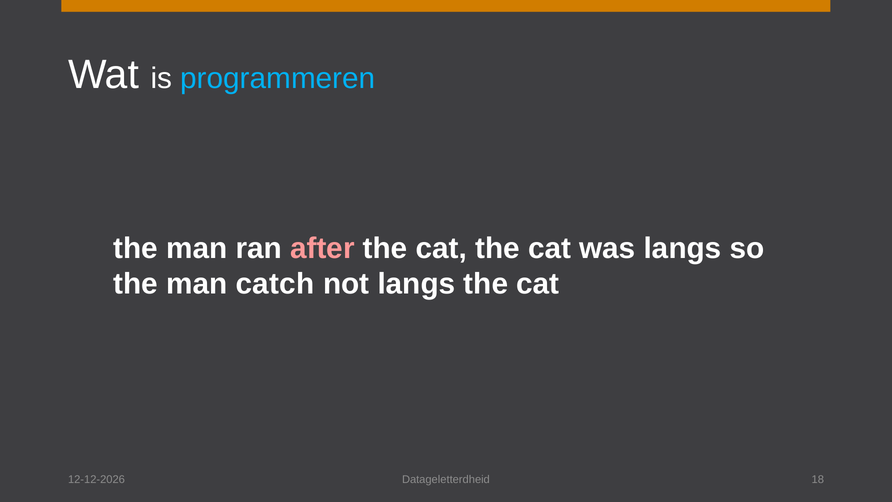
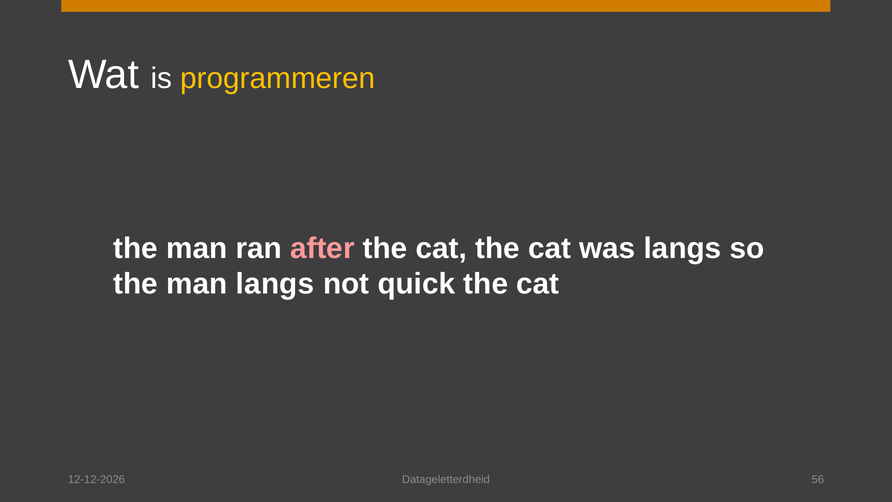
programmeren colour: light blue -> yellow (278, 79)
man catch: catch -> langs (275, 284)
not langs: langs -> quick (416, 284)
18: 18 -> 56 (818, 479)
